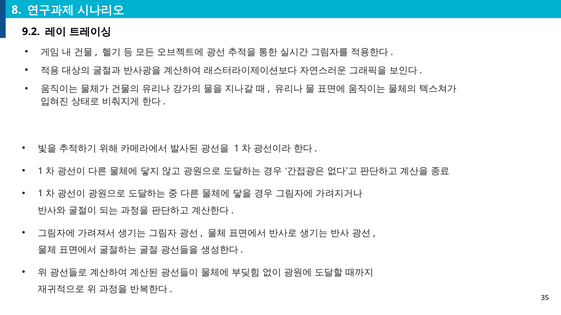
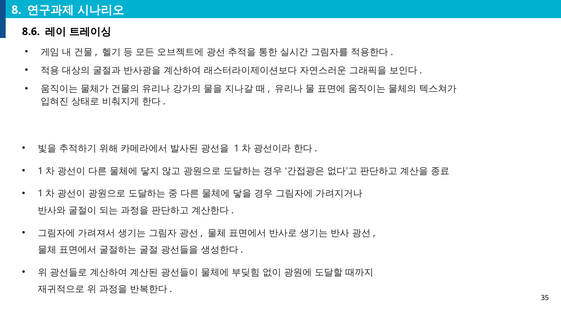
9.2: 9.2 -> 8.6 (31, 32)
